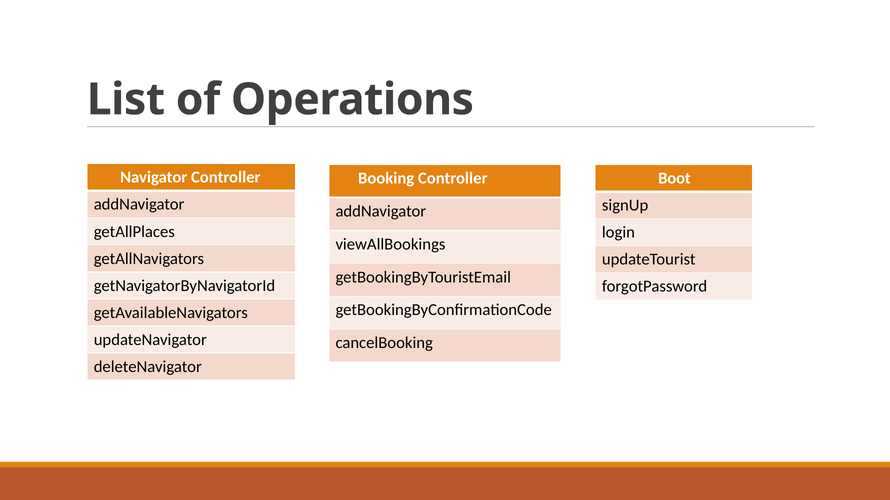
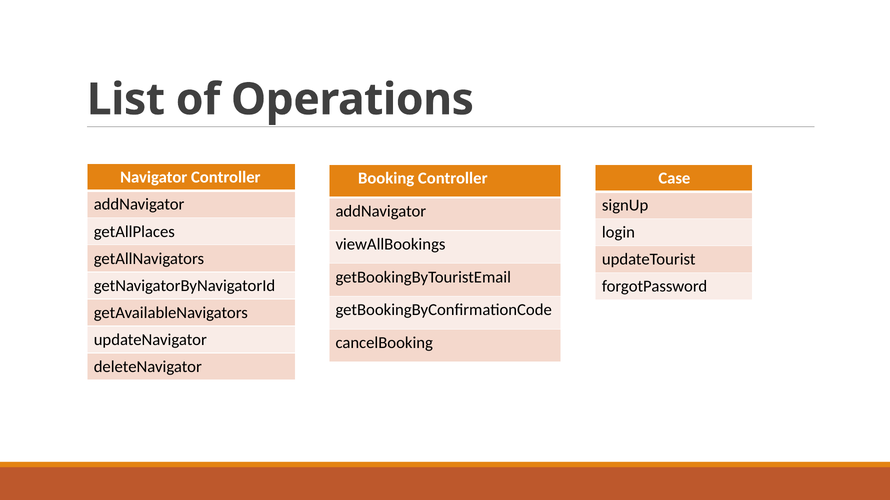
Boot: Boot -> Case (674, 179)
